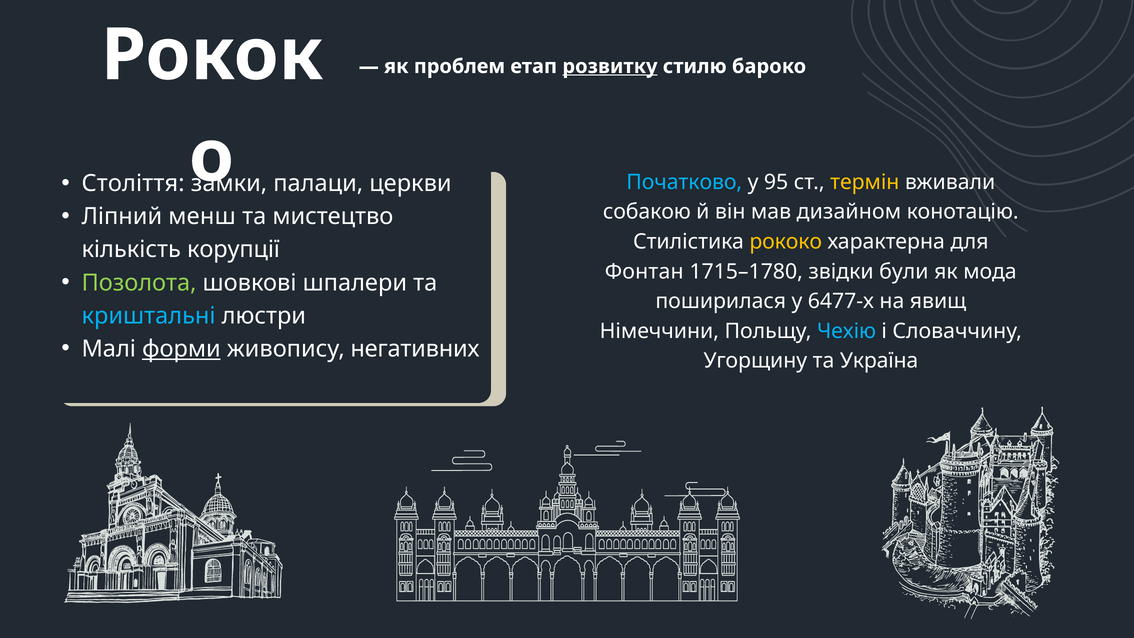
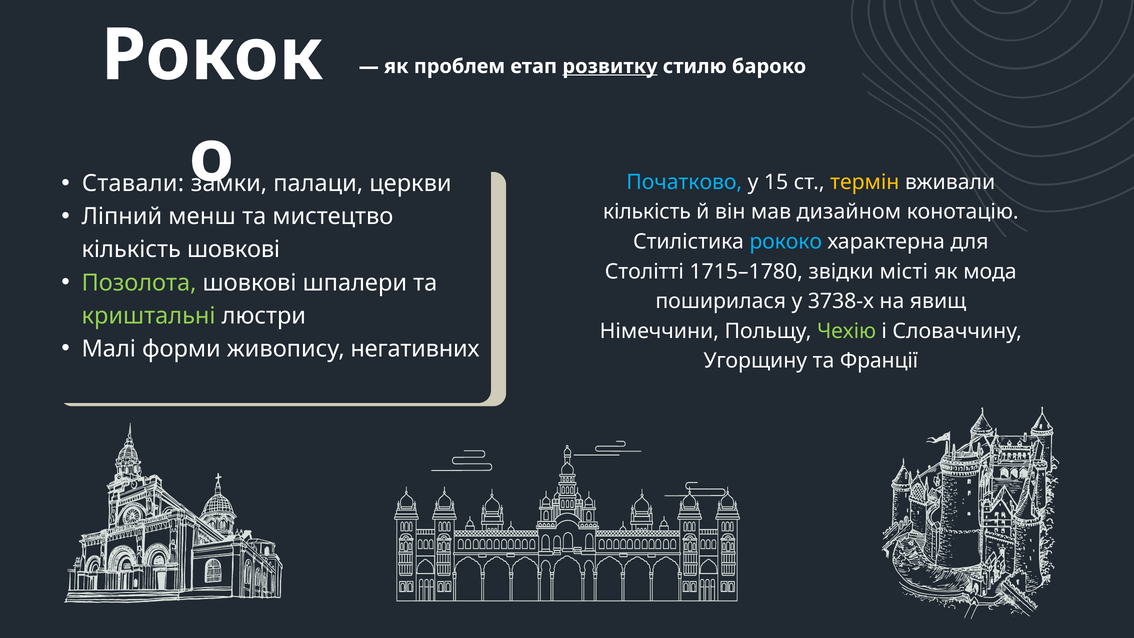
Століття: Століття -> Ставали (133, 184)
95: 95 -> 15 (776, 182)
собакою: собакою -> кількість (647, 212)
рококо colour: yellow -> light blue (786, 242)
кількість корупції: корупції -> шовкові (234, 250)
Фонтан: Фонтан -> Столітті (644, 271)
були: були -> місті (904, 271)
6477-х: 6477-х -> 3738-х (841, 301)
криштальні colour: light blue -> light green (149, 316)
Чехію colour: light blue -> light green (847, 331)
форми underline: present -> none (181, 349)
Україна: Україна -> Франції (879, 361)
